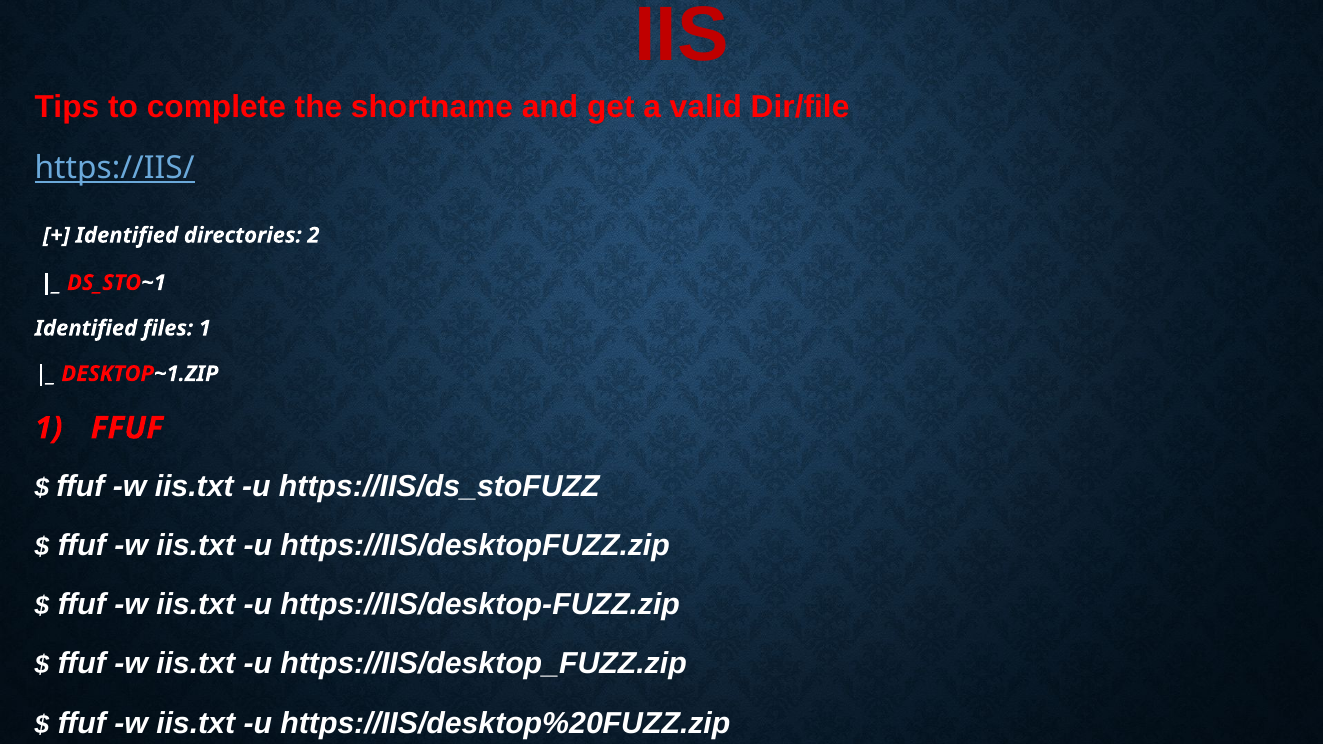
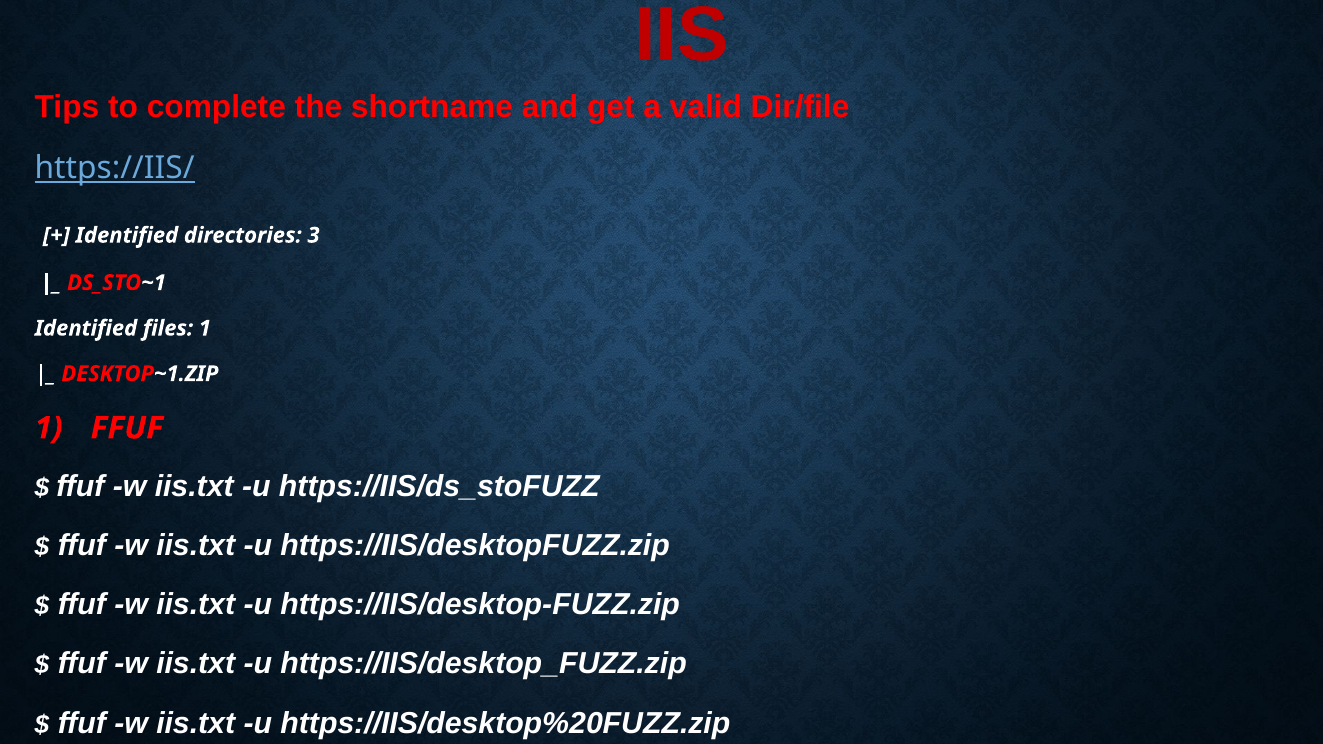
2: 2 -> 3 (313, 235)
